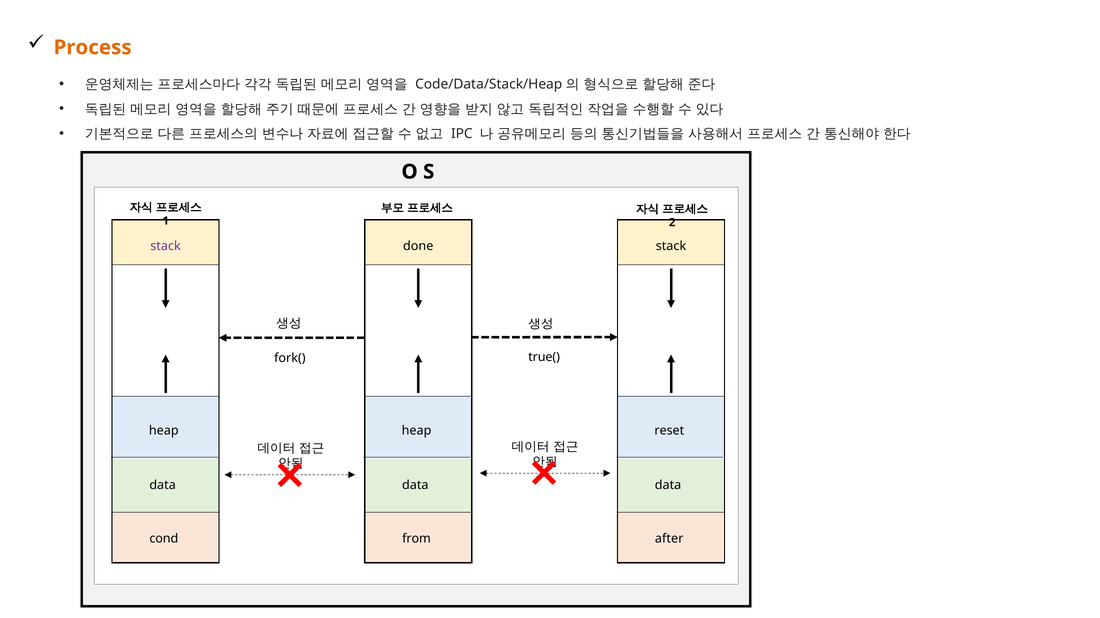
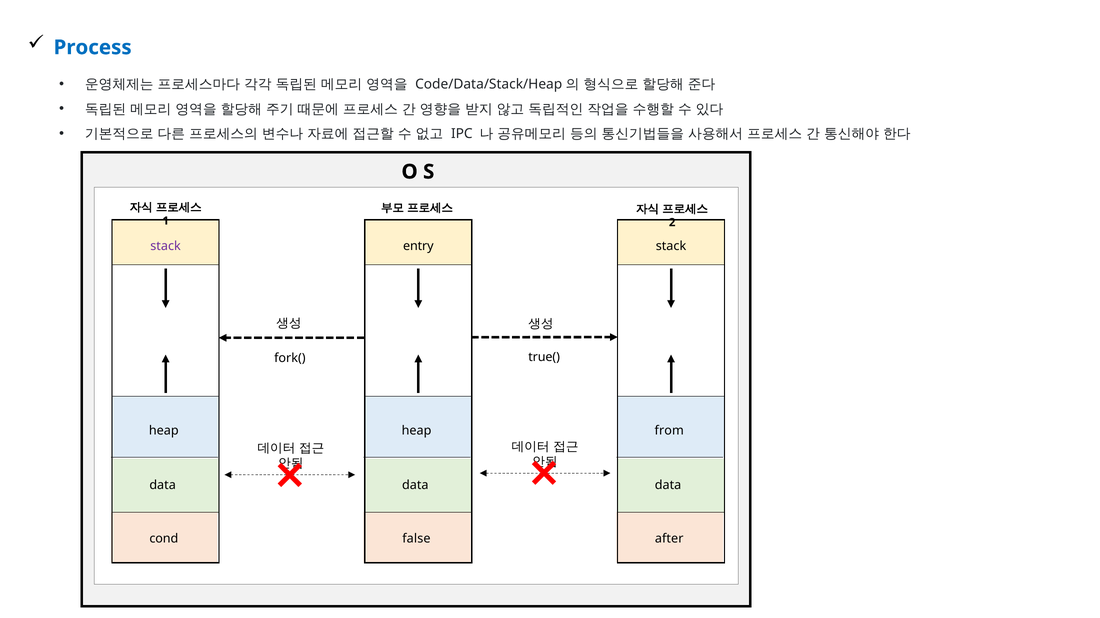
Process colour: orange -> blue (93, 48)
done: done -> entry (418, 247)
reset: reset -> from (669, 431)
from: from -> false (416, 539)
